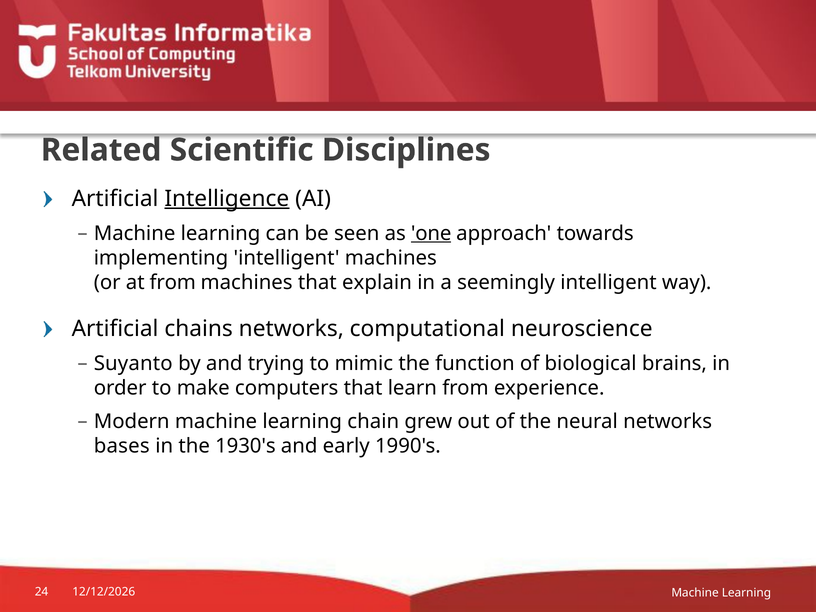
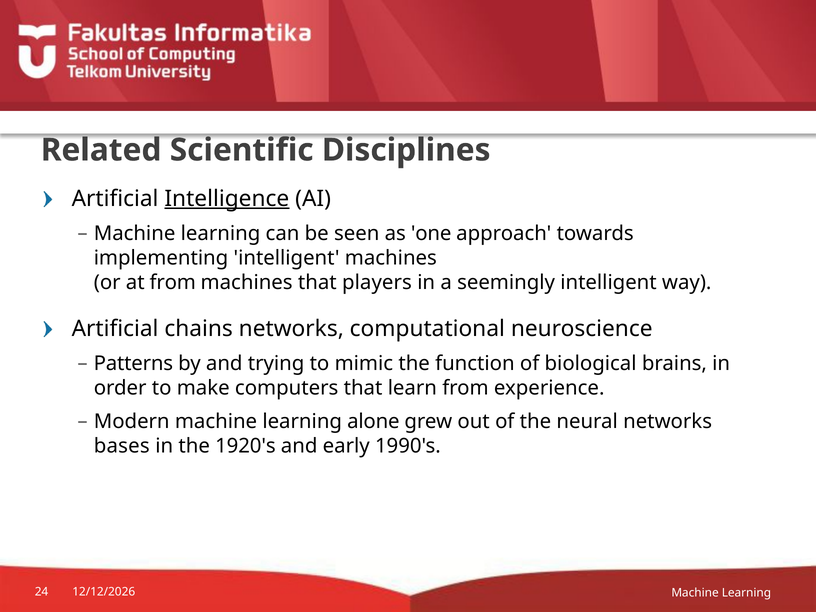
one underline: present -> none (431, 233)
explain: explain -> players (377, 282)
Suyanto: Suyanto -> Patterns (133, 363)
chain: chain -> alone (373, 421)
1930's: 1930's -> 1920's (245, 446)
